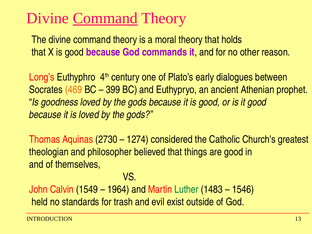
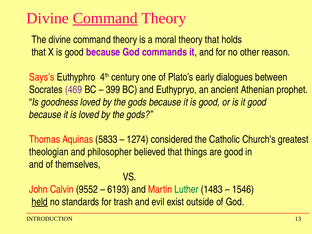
Long’s: Long’s -> Says’s (42, 77)
469 colour: orange -> purple (74, 90)
2730: 2730 -> 5833 (106, 140)
1549: 1549 -> 9552 (87, 189)
1964: 1964 -> 6193 (118, 189)
held underline: none -> present (40, 202)
